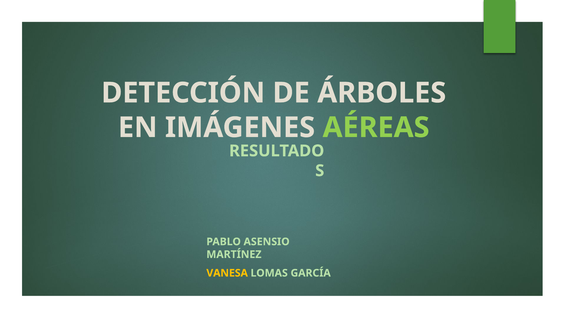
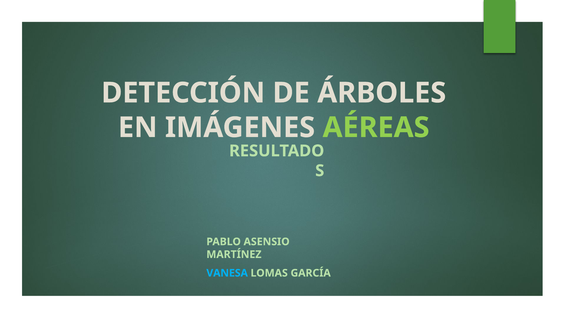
VANESA colour: yellow -> light blue (227, 273)
